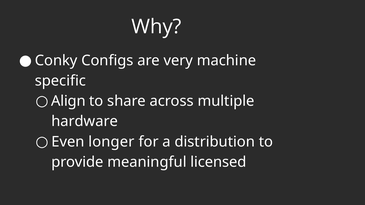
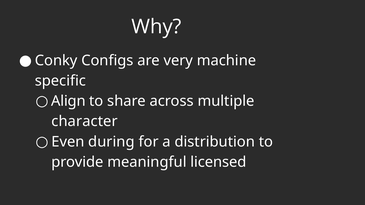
hardware: hardware -> character (85, 122)
longer: longer -> during (111, 142)
